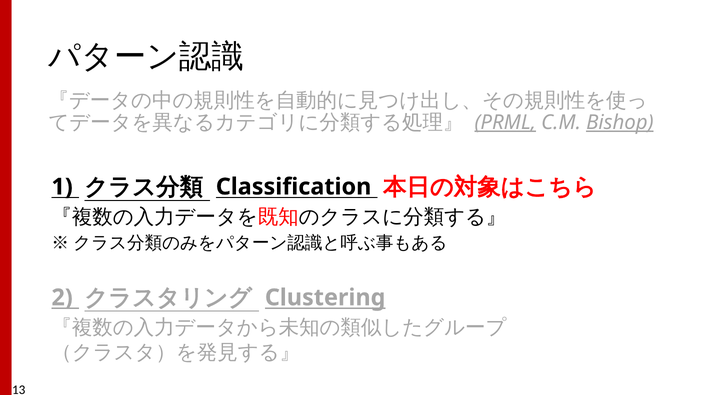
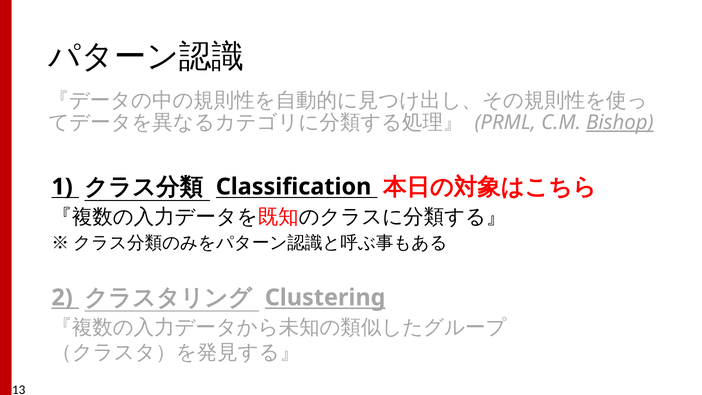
PRML underline: present -> none (505, 122)
